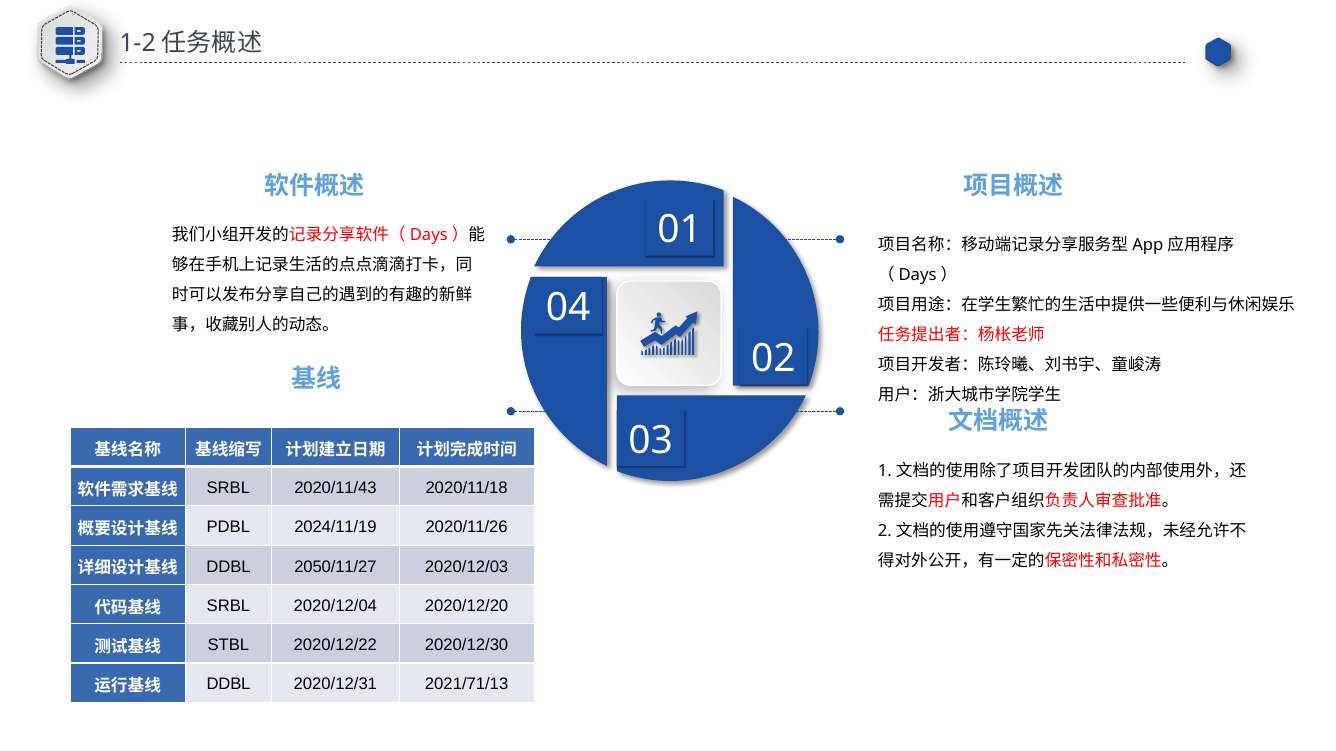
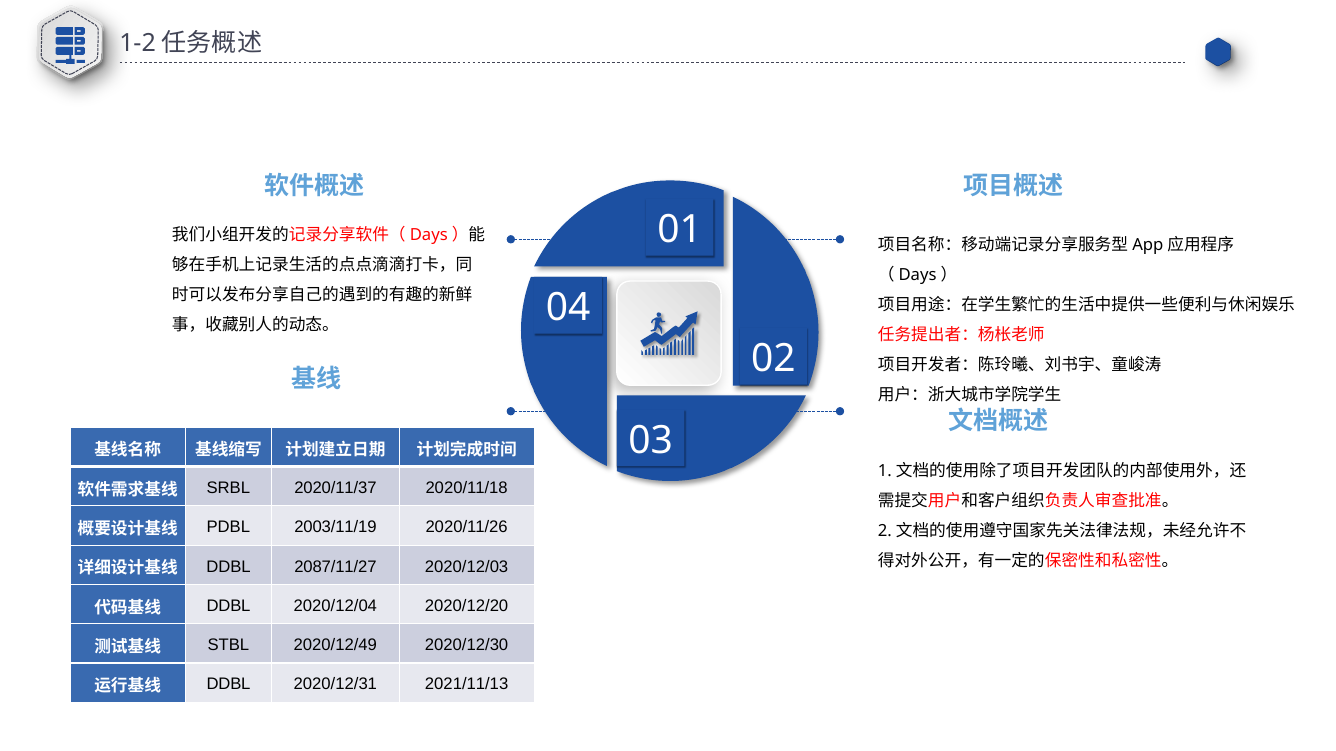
2020/11/43: 2020/11/43 -> 2020/11/37 (335, 488)
2024/11/19: 2024/11/19 -> 2003/11/19 (335, 528)
2050/11/27: 2050/11/27 -> 2087/11/27 (335, 567)
SRBL: SRBL -> DDBL (229, 606)
2020/12/22: 2020/12/22 -> 2020/12/49 (335, 646)
2021/71/13: 2021/71/13 -> 2021/11/13 (467, 685)
